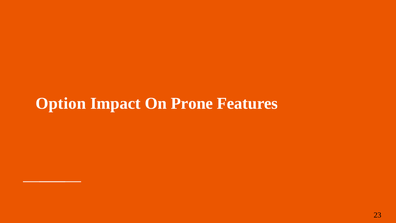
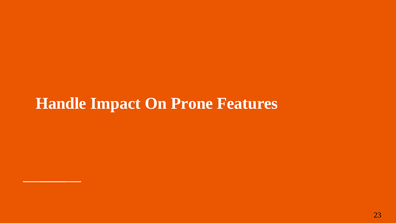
Option: Option -> Handle (61, 103)
